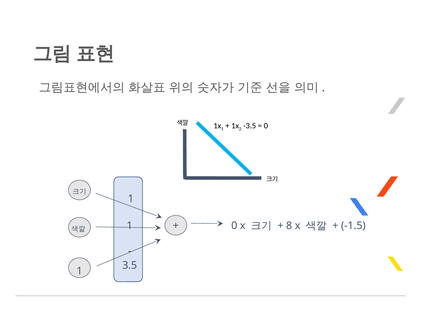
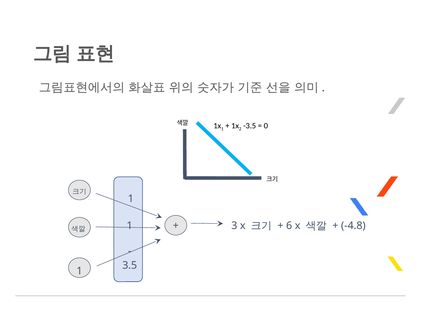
0: 0 -> 3 (234, 225)
8: 8 -> 6 (289, 225)
-1.5: -1.5 -> -4.8 (353, 225)
